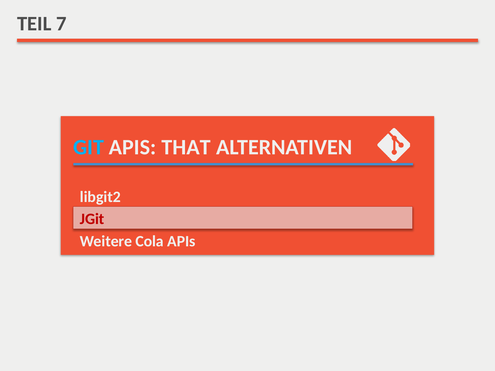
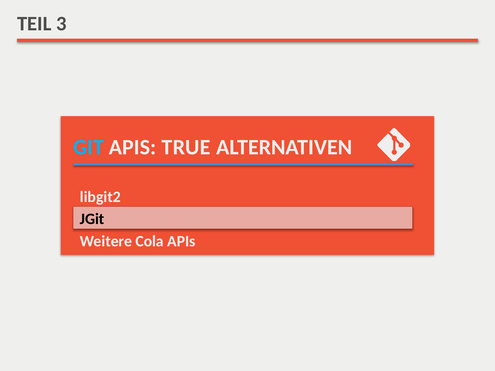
7: 7 -> 3 (61, 24)
THAT: THAT -> TRUE (186, 147)
JGit colour: red -> black (92, 219)
